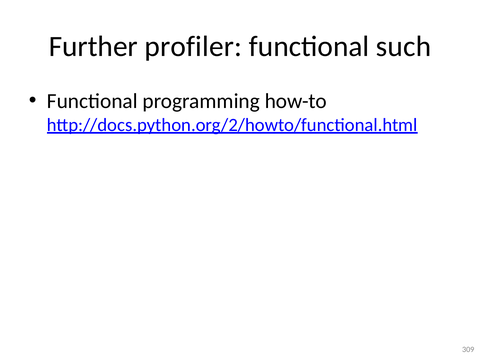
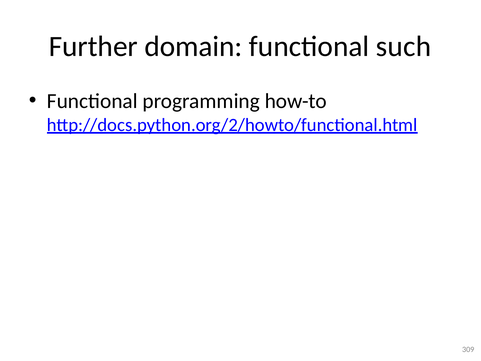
profiler: profiler -> domain (193, 47)
